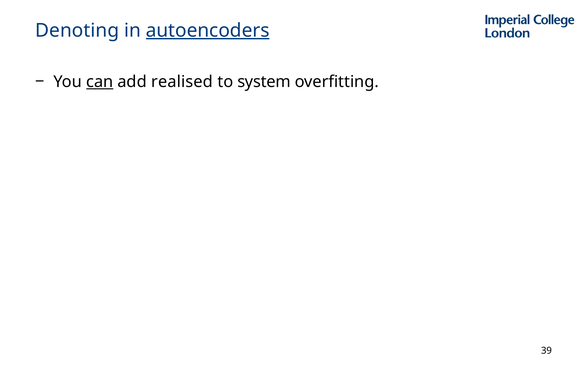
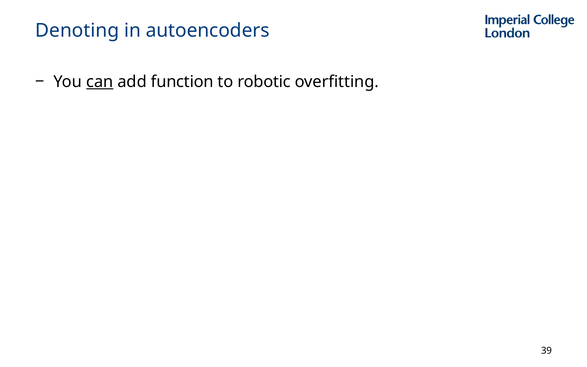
autoencoders underline: present -> none (208, 30)
realised: realised -> function (182, 82)
system: system -> robotic (264, 82)
